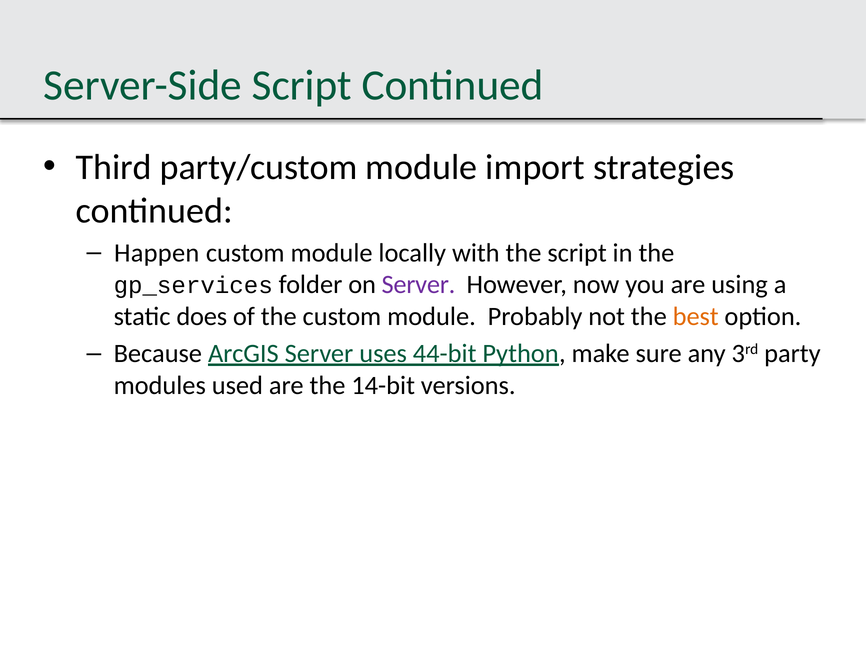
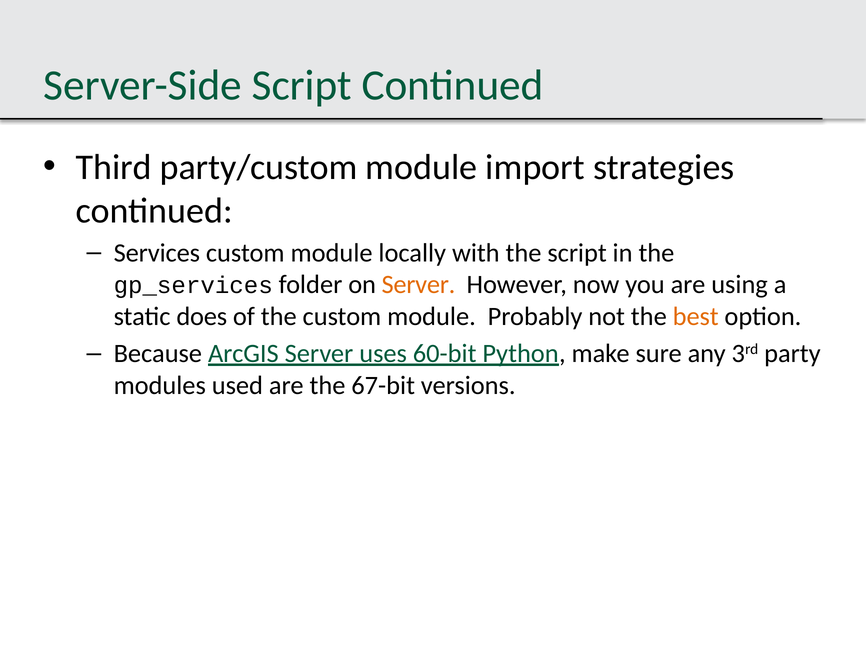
Happen: Happen -> Services (157, 253)
Server colour: purple -> orange (418, 284)
44-bit: 44-bit -> 60-bit (445, 353)
14-bit: 14-bit -> 67-bit (383, 385)
